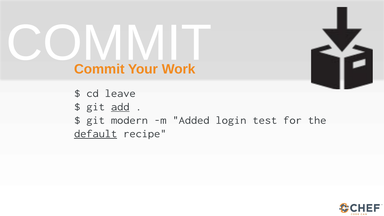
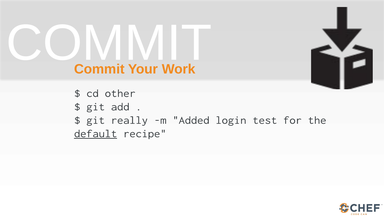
leave: leave -> other (120, 93)
add underline: present -> none (120, 107)
modern: modern -> really (129, 120)
